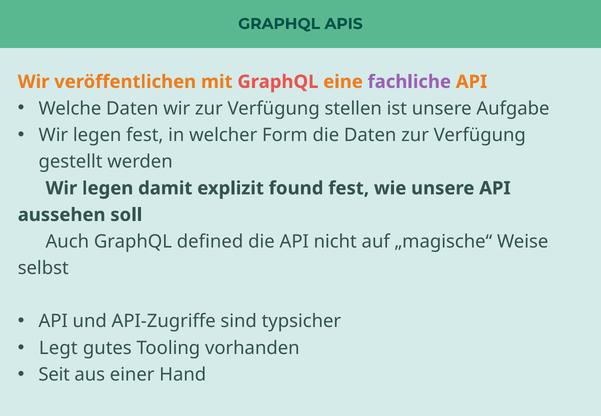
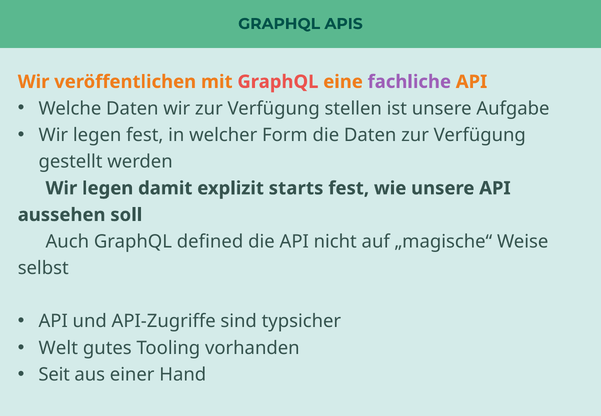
found: found -> starts (296, 188)
Legt: Legt -> Welt (58, 348)
